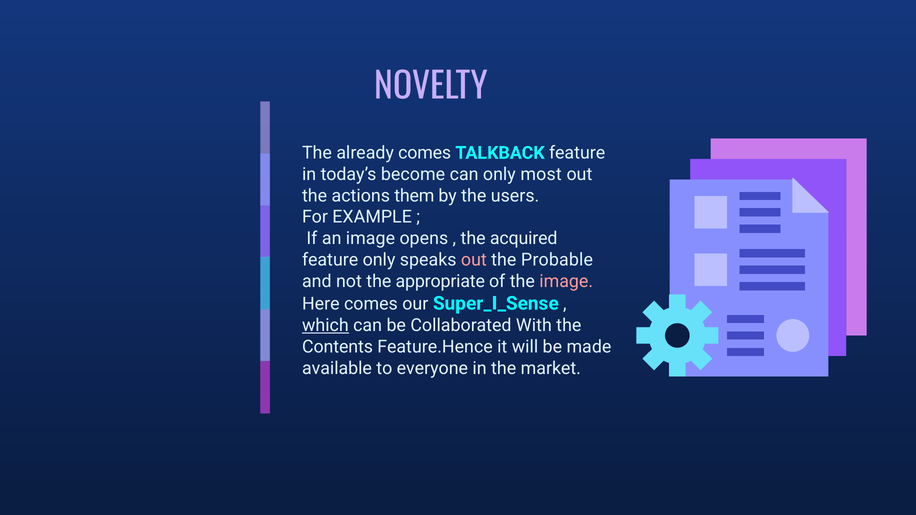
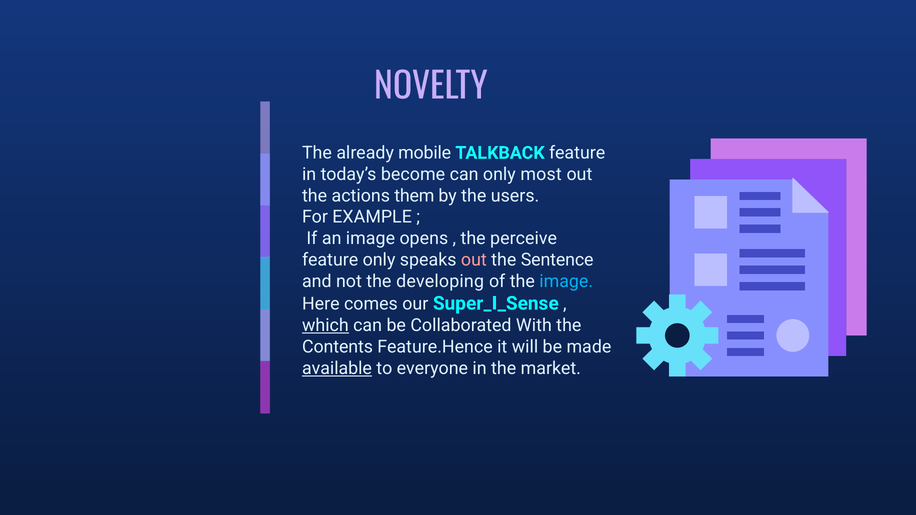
already comes: comes -> mobile (425, 153)
acquired: acquired -> perceive (524, 239)
Probable: Probable -> Sentence (557, 260)
appropriate: appropriate -> developing (440, 281)
image colour: pink -> light blue (566, 281)
available underline: none -> present (337, 368)
